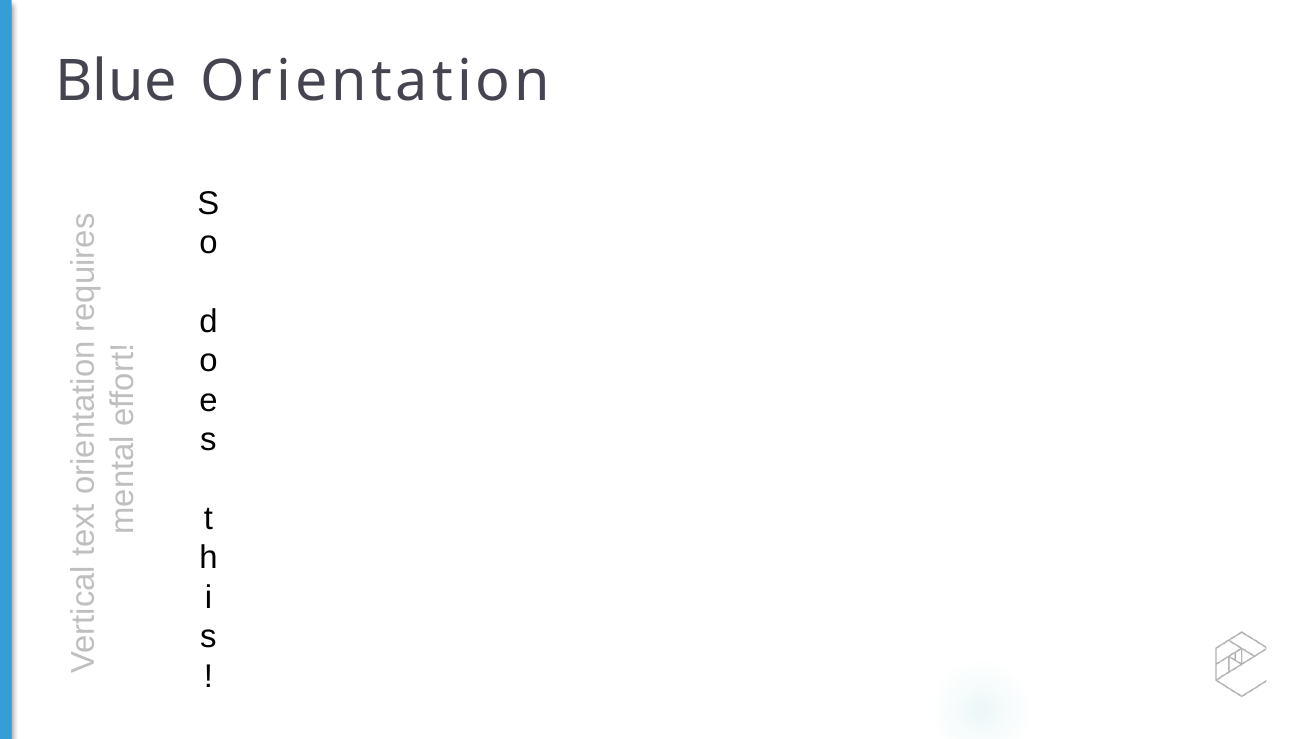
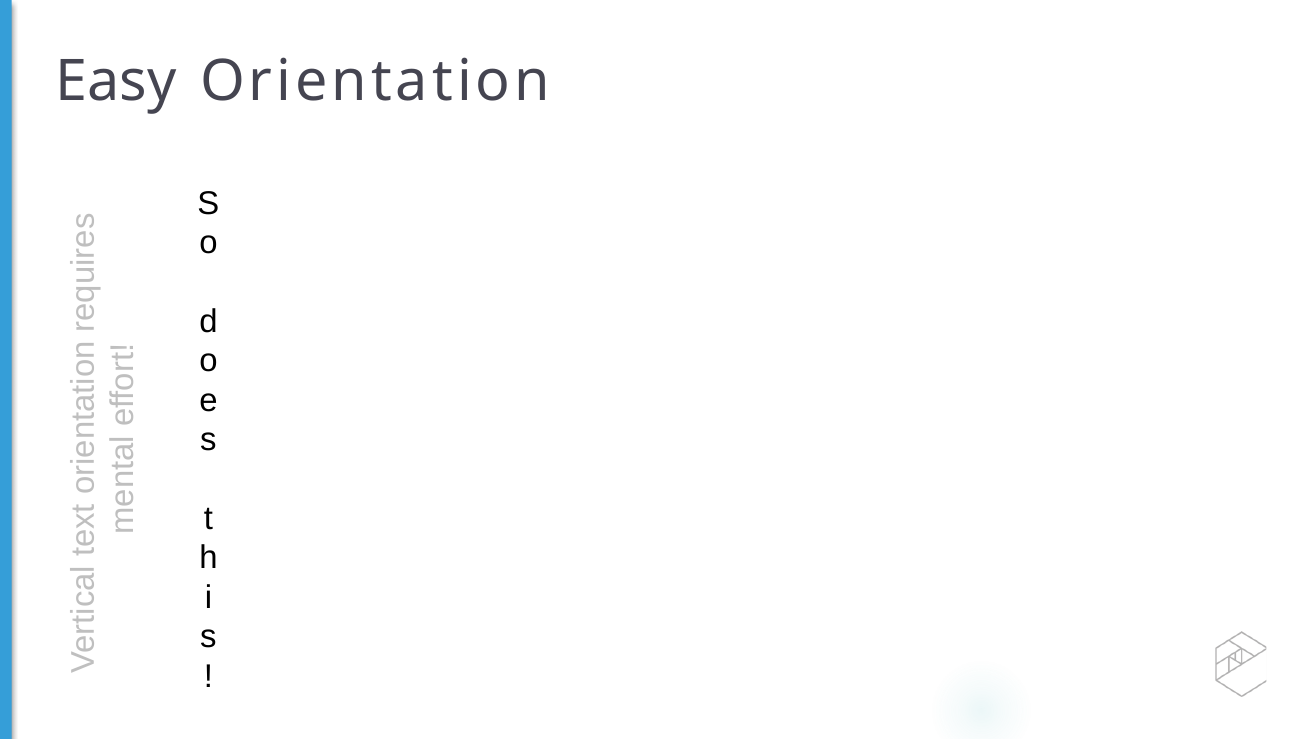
Blue: Blue -> Easy (116, 82)
